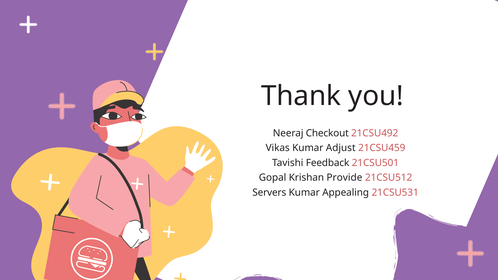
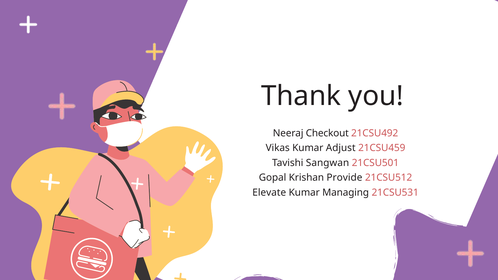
Feedback: Feedback -> Sangwan (328, 163)
Servers: Servers -> Elevate (269, 193)
Appealing: Appealing -> Managing (346, 193)
